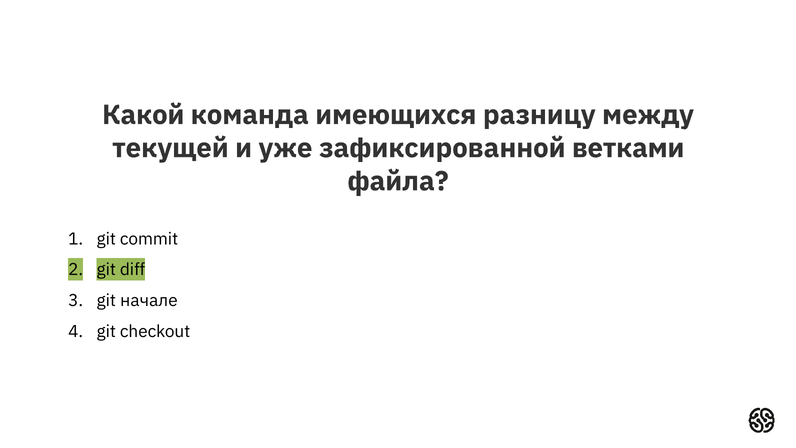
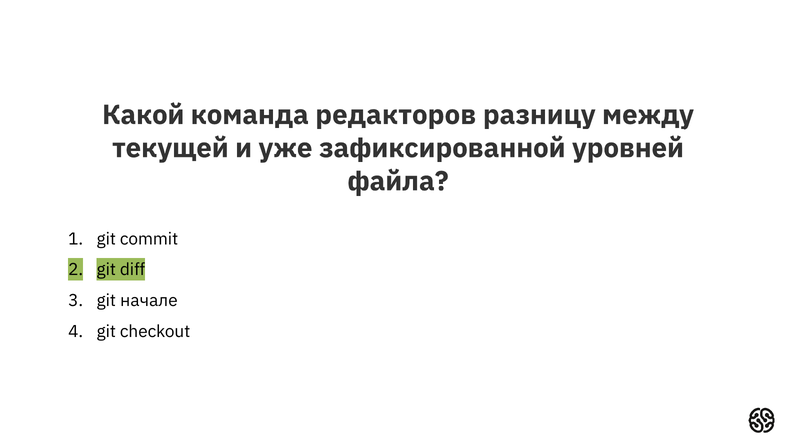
имеющихся: имеющихся -> редакторов (396, 115)
ветками: ветками -> уровней (628, 148)
